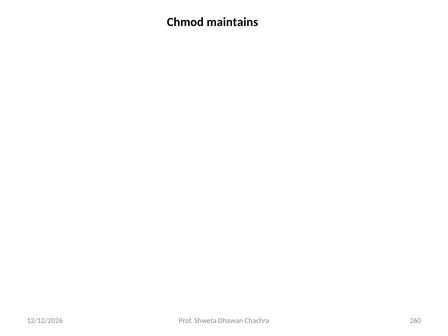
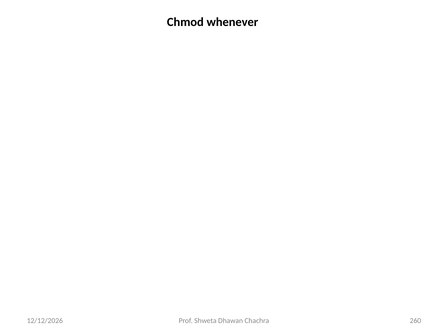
maintains: maintains -> whenever (232, 22)
